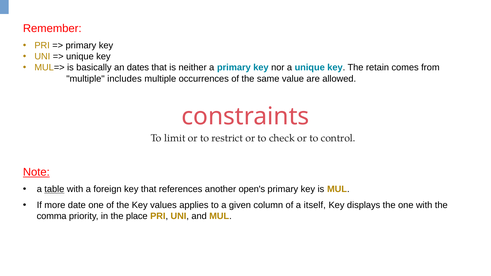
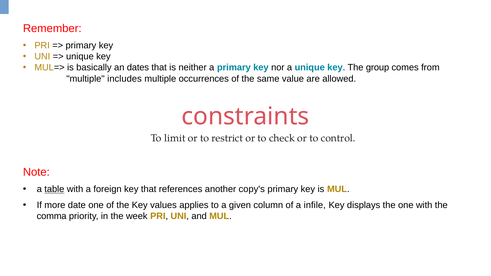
retain: retain -> group (378, 68)
Note underline: present -> none (36, 172)
open's: open's -> copy's (252, 189)
itself: itself -> infile (315, 205)
place: place -> week (137, 216)
